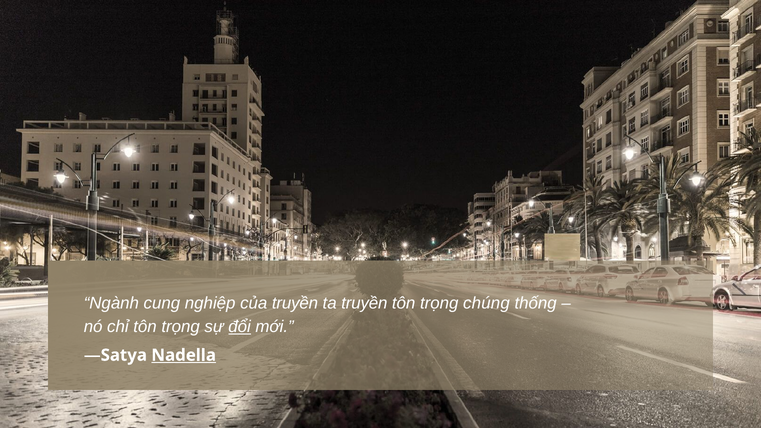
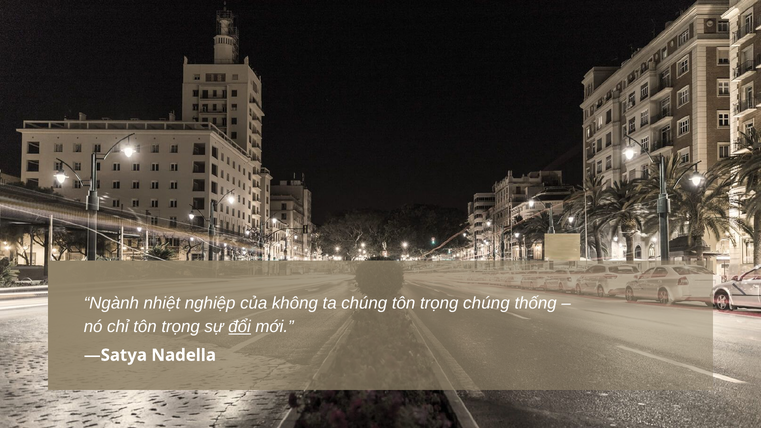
cung: cung -> nhiệt (162, 303)
của truyền: truyền -> không (295, 303)
ta truyền: truyền -> chúng (364, 303)
Nadella underline: present -> none (184, 355)
